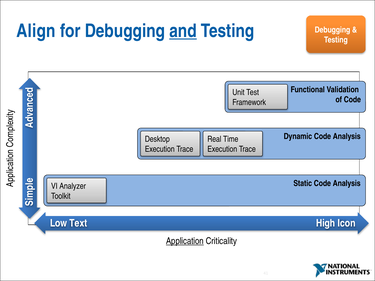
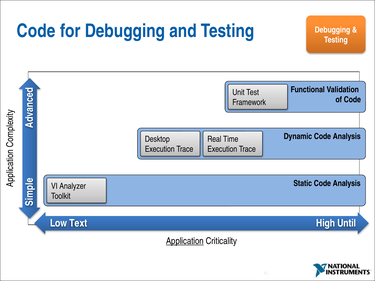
Align: Align -> Code (36, 31)
and underline: present -> none (183, 31)
Icon: Icon -> Until (347, 223)
